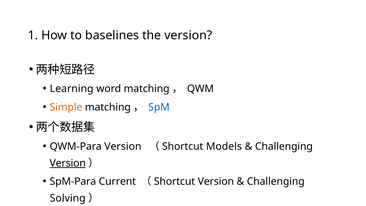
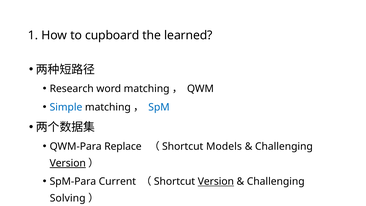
baselines: baselines -> cupboard (112, 35)
the version: version -> learned (188, 35)
Learning: Learning -> Research (72, 89)
Simple colour: orange -> blue (66, 107)
QWM-Para Version: Version -> Replace (123, 146)
Version underline: none -> present (216, 181)
